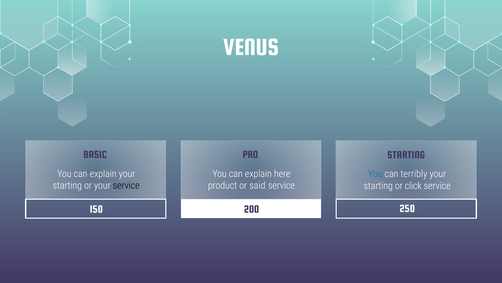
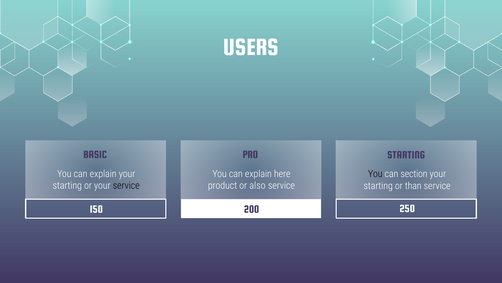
VENUS: VENUS -> USERS (251, 47)
You colour: blue -> black (375, 174)
terribly: terribly -> section (414, 174)
said: said -> also (257, 185)
click: click -> than (413, 185)
